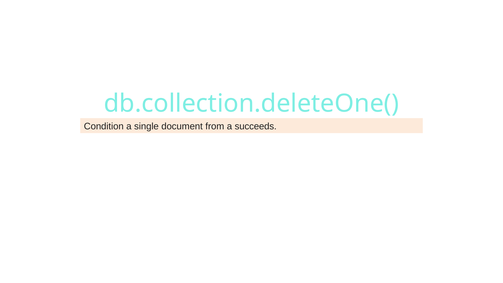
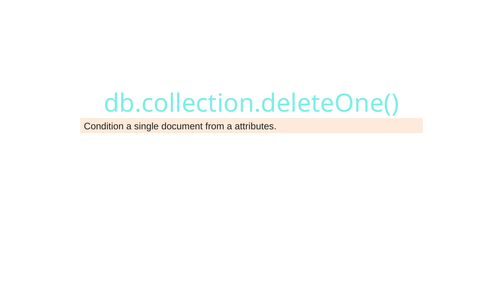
succeeds: succeeds -> attributes (256, 126)
